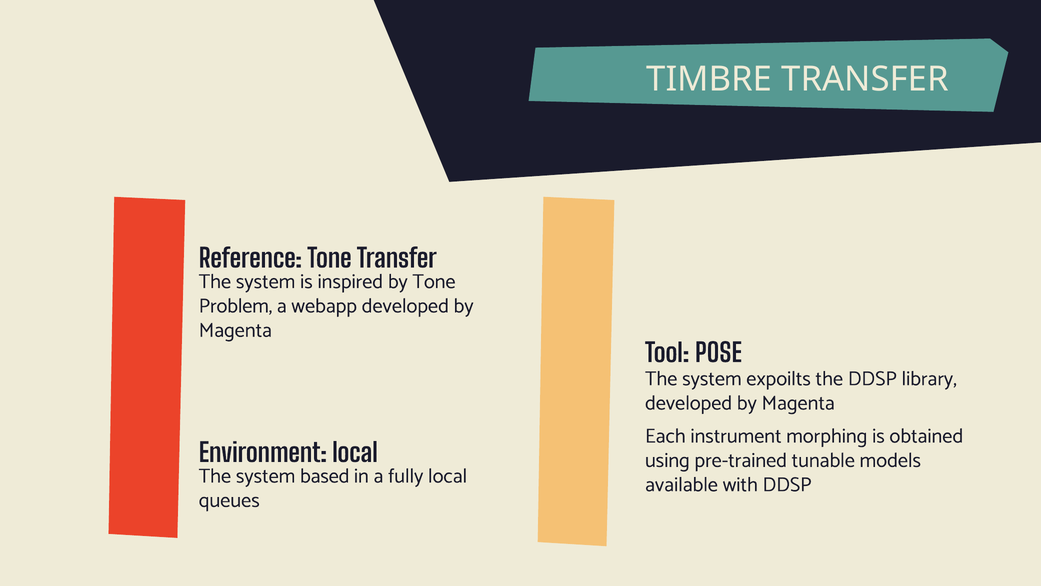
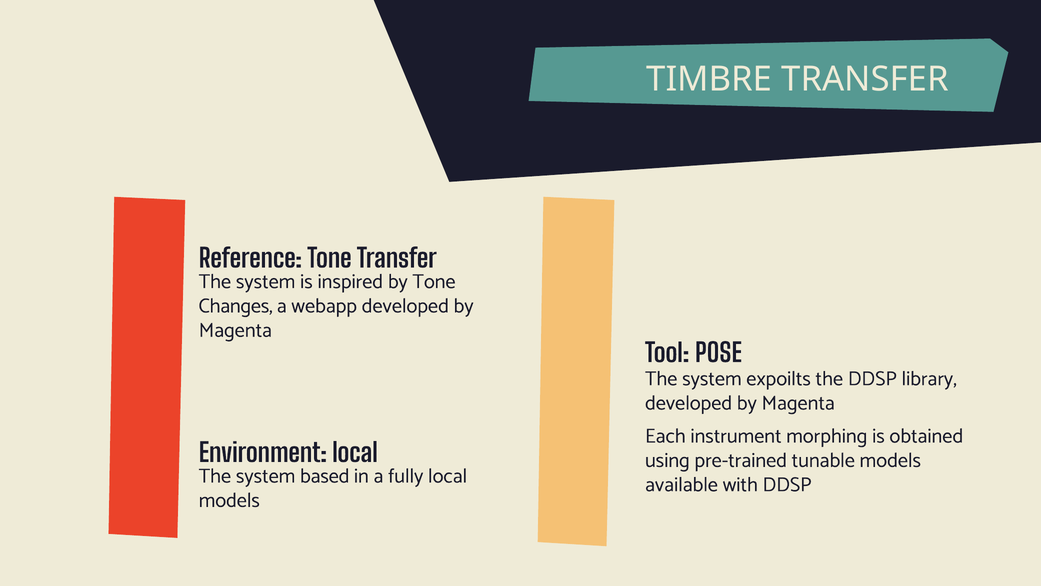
Problem: Problem -> Changes (236, 306)
queues: queues -> models (229, 500)
